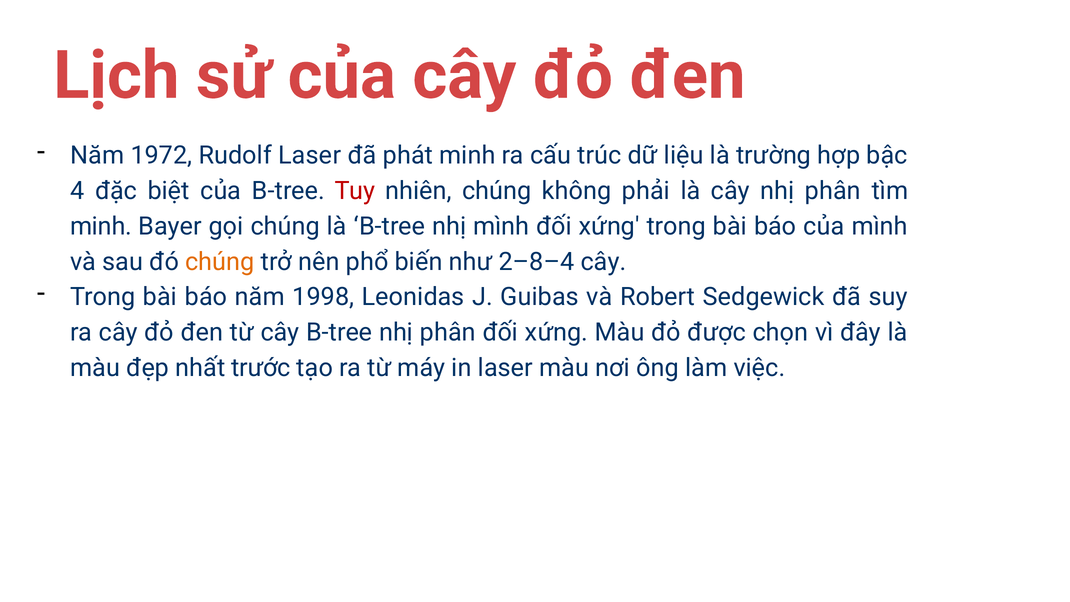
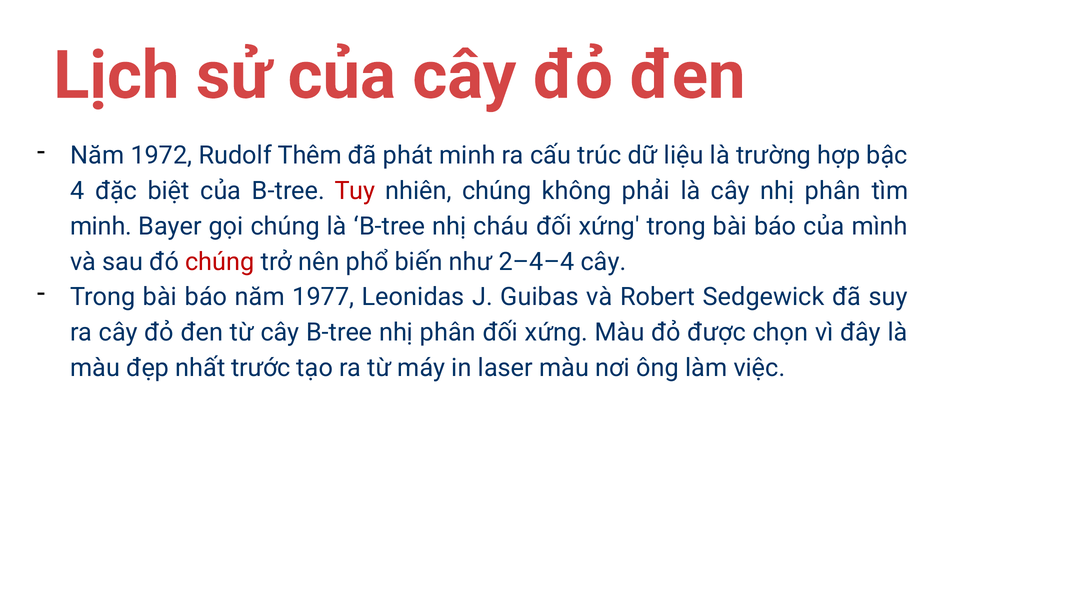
Rudolf Laser: Laser -> Thêm (310, 155)
nhị mình: mình -> cháu (501, 226)
chúng colour: orange -> red (220, 262)
2–8–4: 2–8–4 -> 2–4–4 (537, 262)
1998: 1998 -> 1977 (323, 297)
